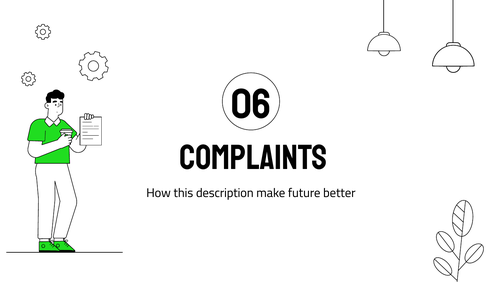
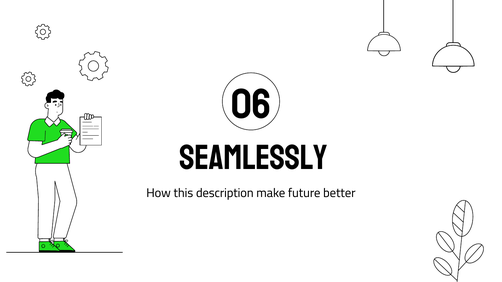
Complaints: Complaints -> Seamlessly (253, 158)
